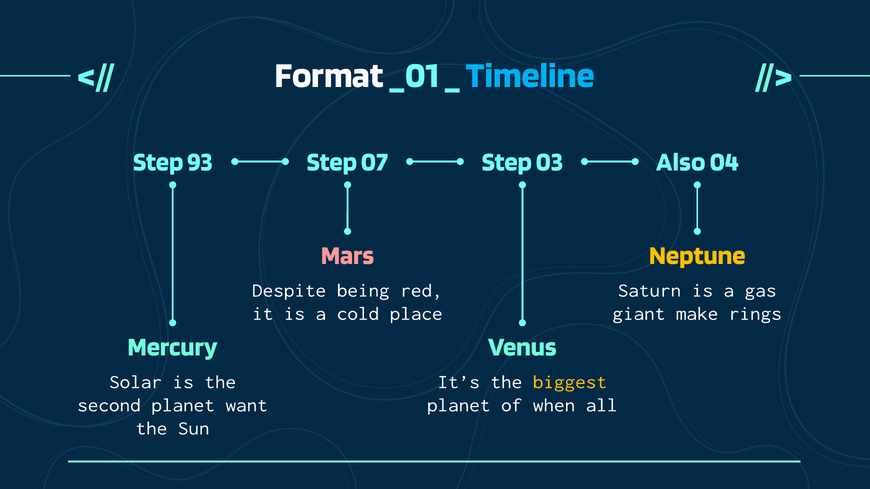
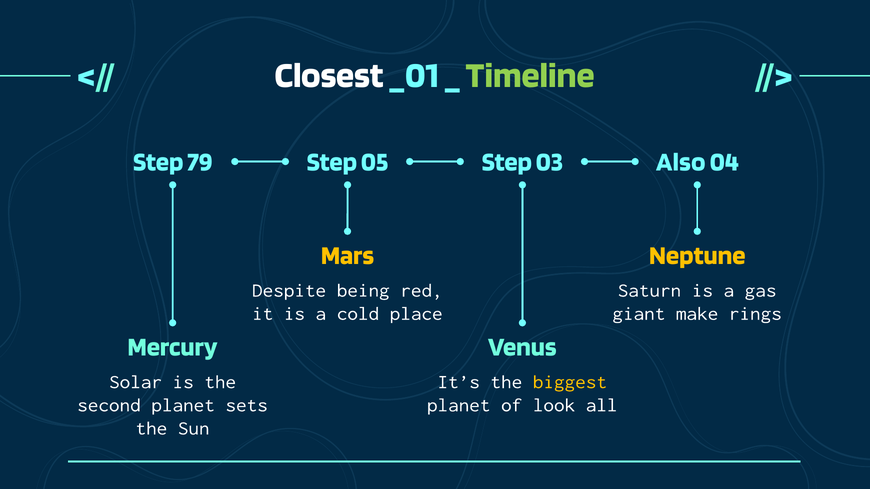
Format: Format -> Closest (329, 75)
Timeline colour: light blue -> light green (530, 75)
93: 93 -> 79 (200, 162)
07: 07 -> 05 (375, 162)
Mars colour: pink -> yellow (348, 255)
want: want -> sets (247, 405)
when: when -> look (554, 405)
